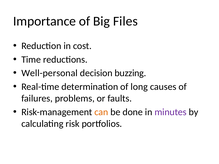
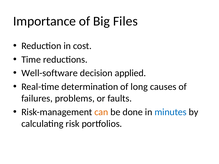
Well-personal: Well-personal -> Well-software (50, 73)
buzzing: buzzing -> applied (130, 73)
minutes colour: purple -> blue (171, 112)
